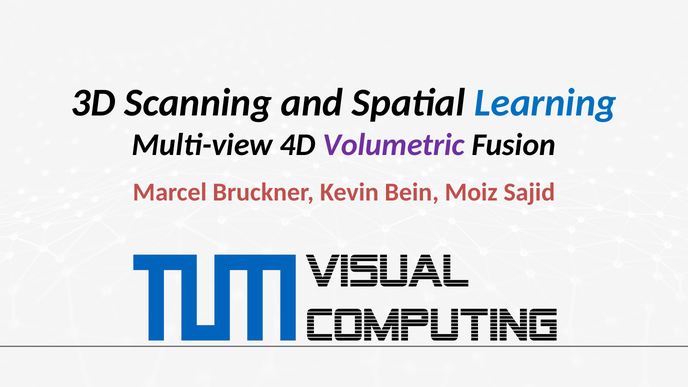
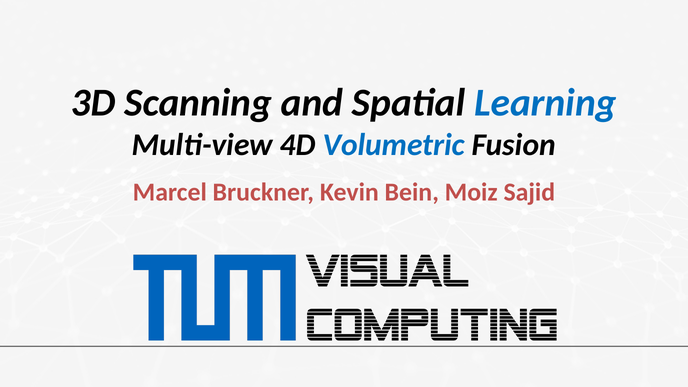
Volumetric colour: purple -> blue (394, 145)
